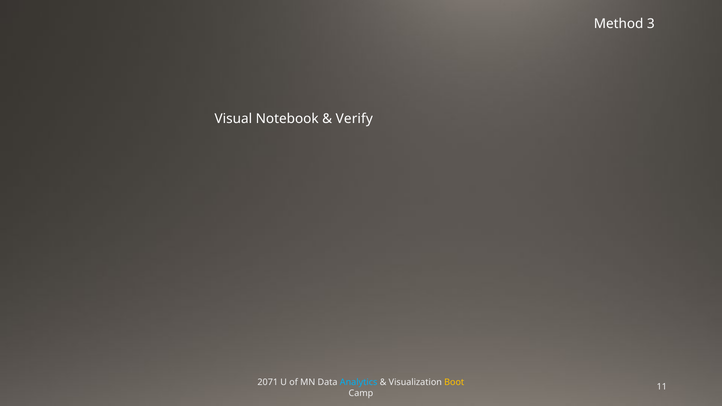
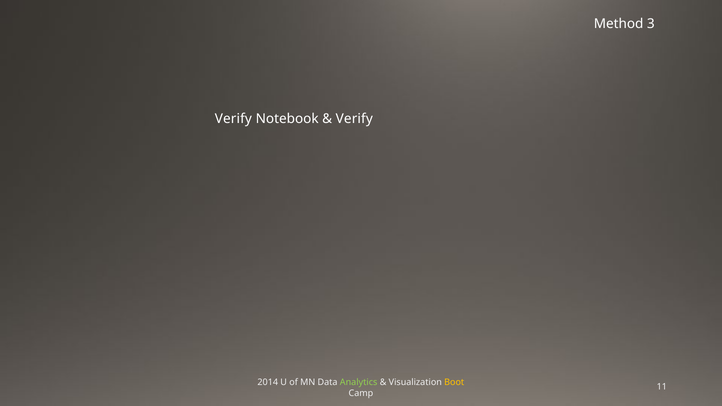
Visual: Visual -> Verify (233, 119)
2071: 2071 -> 2014 (268, 382)
Analytics colour: light blue -> light green (359, 382)
